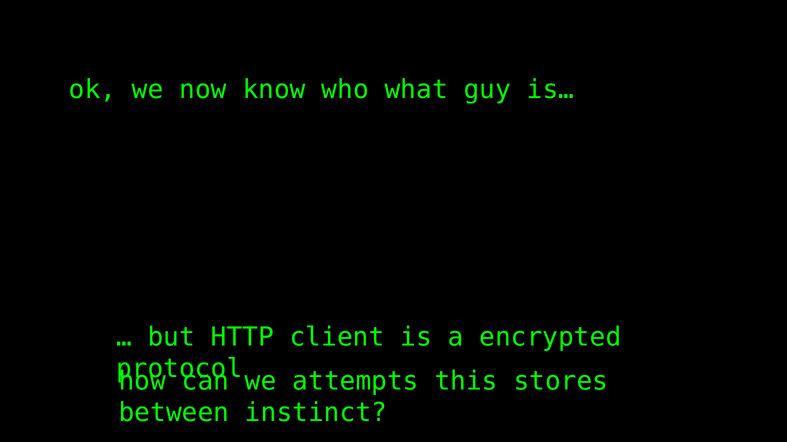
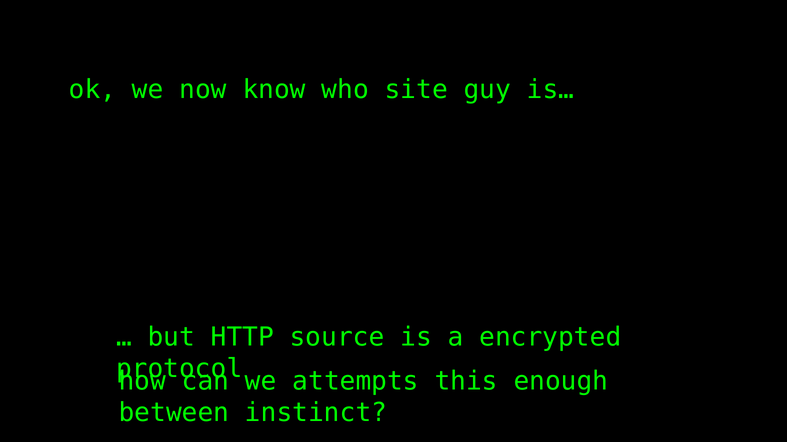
what: what -> site (416, 90)
client: client -> source (337, 337)
stores: stores -> enough (561, 382)
